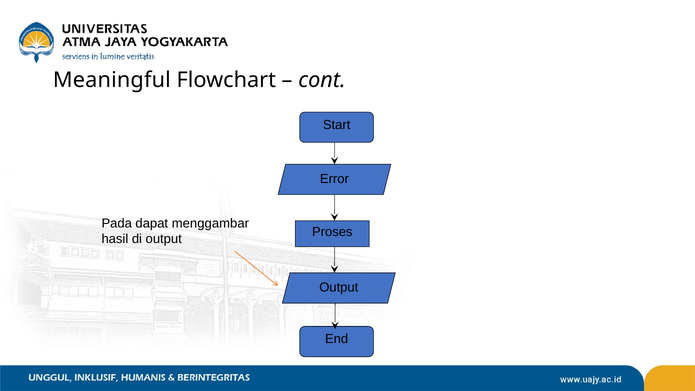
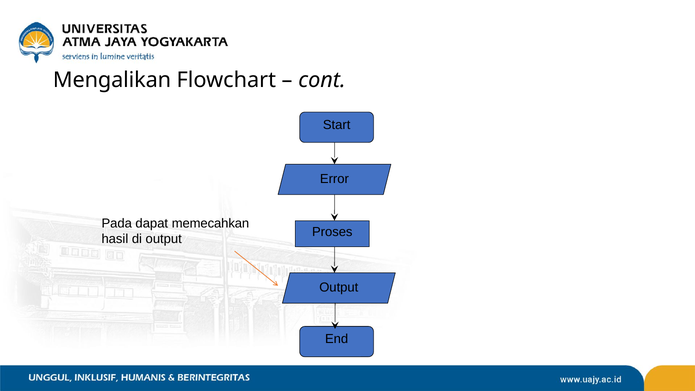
Meaningful: Meaningful -> Mengalikan (112, 80)
menggambar: menggambar -> memecahkan (210, 223)
